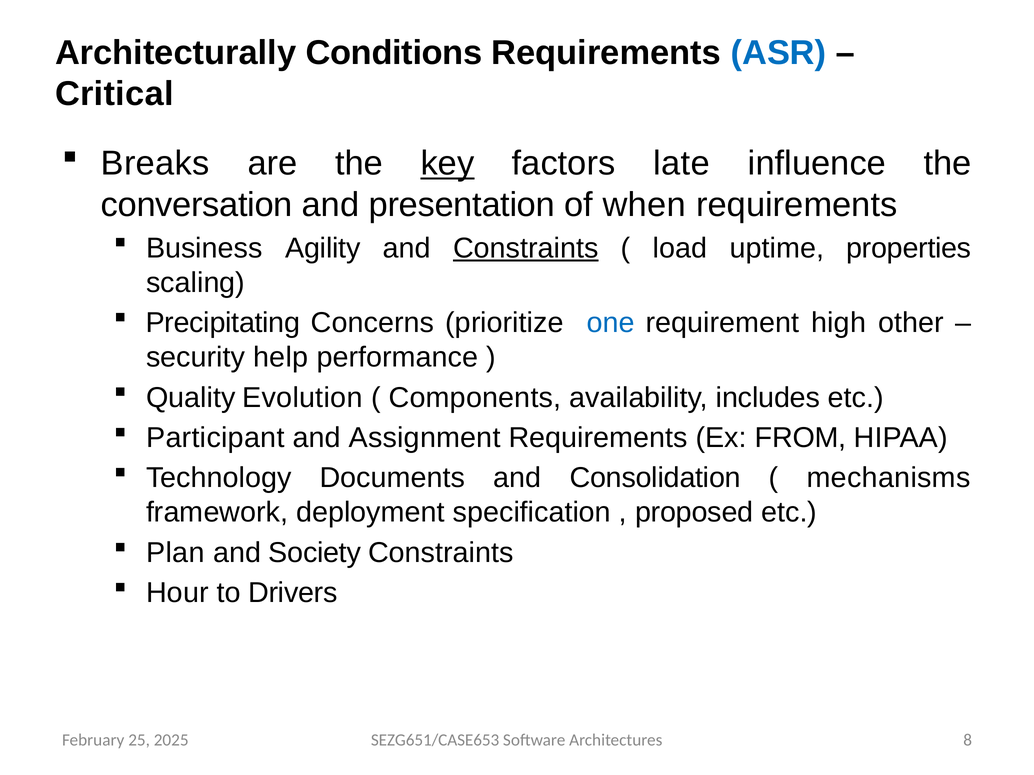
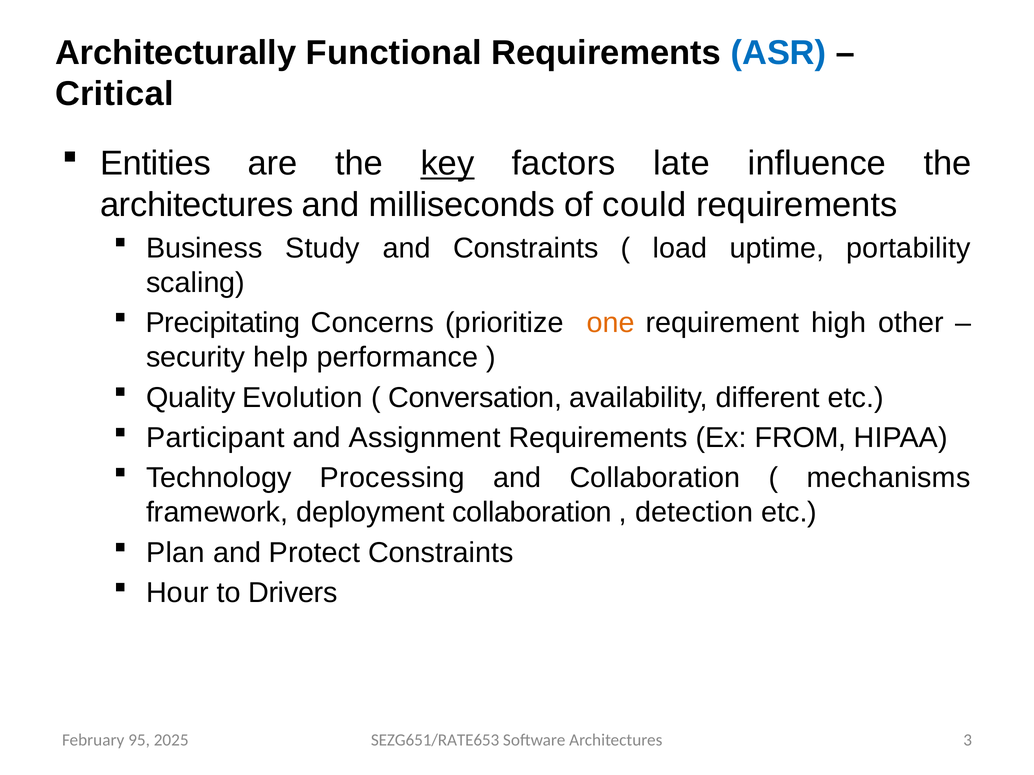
Conditions: Conditions -> Functional (394, 53)
Breaks: Breaks -> Entities (156, 164)
conversation: conversation -> architectures (197, 205)
presentation: presentation -> milliseconds (462, 205)
when: when -> could (644, 205)
Agility: Agility -> Study (323, 248)
Constraints underline: present -> none (526, 248)
properties: properties -> portability (909, 248)
one colour: blue -> orange (611, 323)
Components: Components -> Conversation (475, 398)
includes: includes -> different (768, 398)
Documents: Documents -> Processing (392, 478)
and Consolidation: Consolidation -> Collaboration (655, 478)
deployment specification: specification -> collaboration (532, 513)
proposed: proposed -> detection (694, 513)
Society: Society -> Protect (315, 553)
SEZG651/CASE653: SEZG651/CASE653 -> SEZG651/RATE653 (435, 740)
8: 8 -> 3 (968, 740)
25: 25 -> 95 (139, 741)
